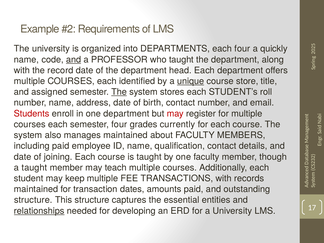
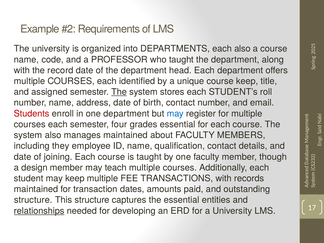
each four: four -> also (242, 49)
a quickly: quickly -> course (274, 49)
and underline: present -> none (74, 60)
unique underline: present -> none (191, 81)
course store: store -> keep (247, 81)
may colour: red -> blue (175, 114)
grades currently: currently -> essential (178, 124)
including paid: paid -> they (61, 146)
a taught: taught -> design (34, 168)
